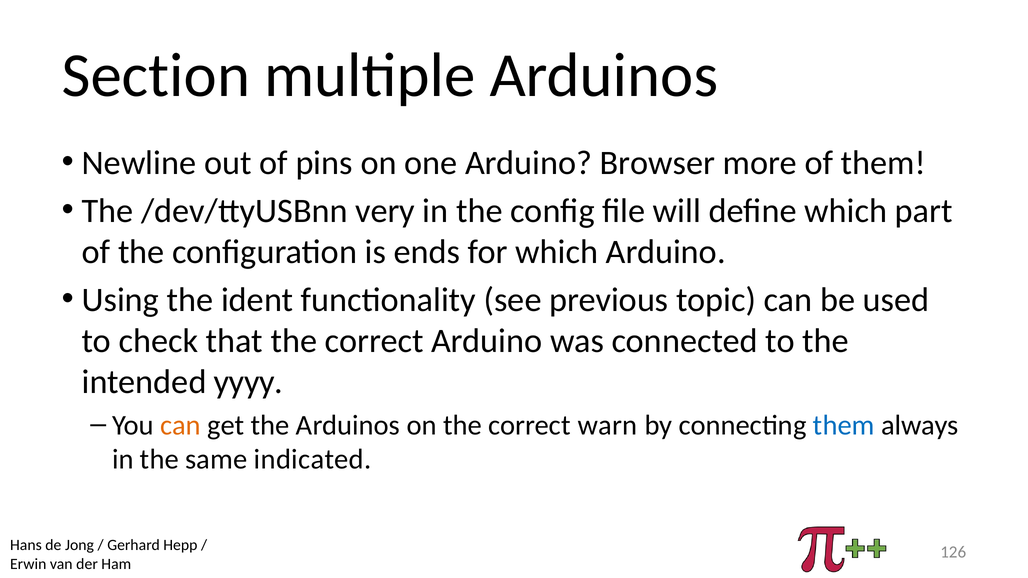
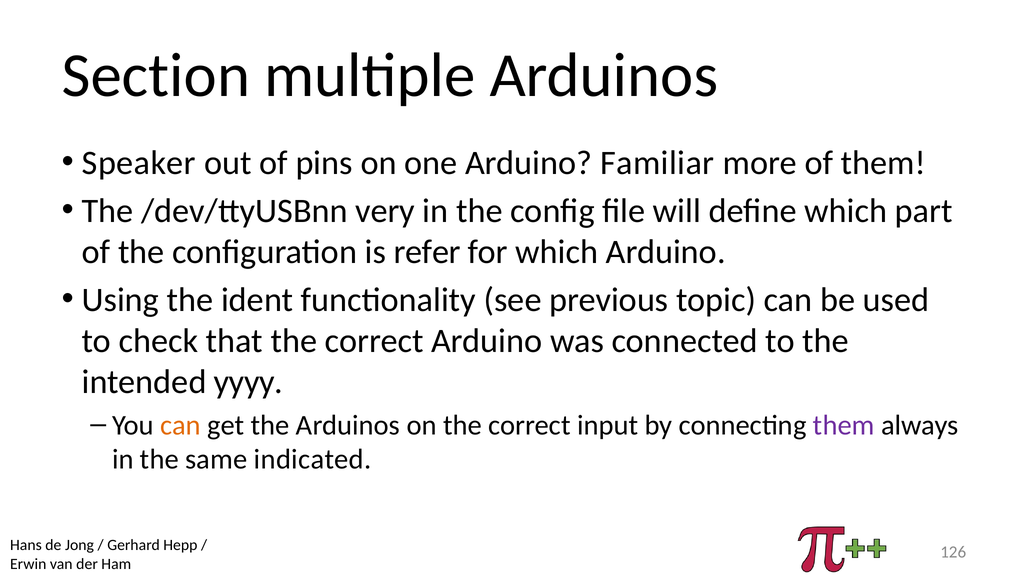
Newline: Newline -> Speaker (139, 163)
Browser: Browser -> Familiar (657, 163)
ends: ends -> refer (427, 252)
warn: warn -> input (608, 425)
them colour: blue -> purple (844, 425)
